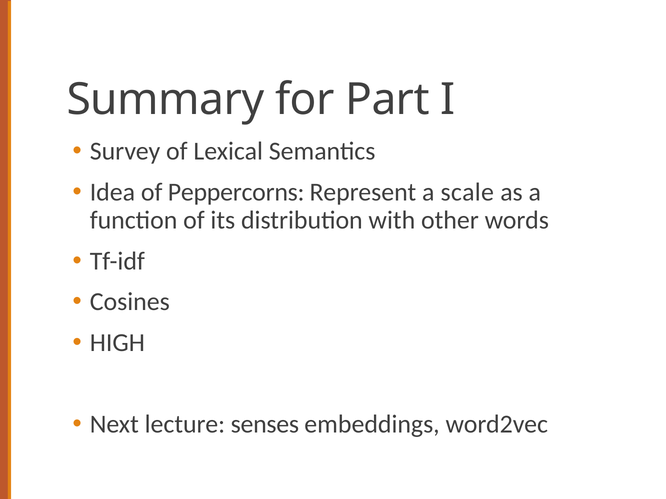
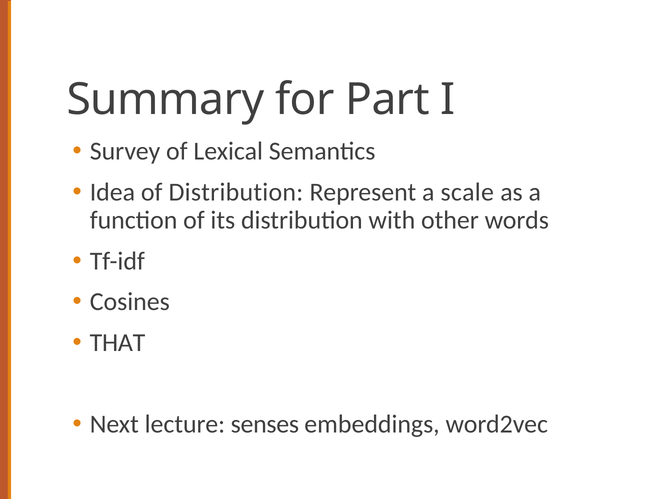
of Peppercorns: Peppercorns -> Distribution (236, 192)
HIGH: HIGH -> THAT (118, 343)
